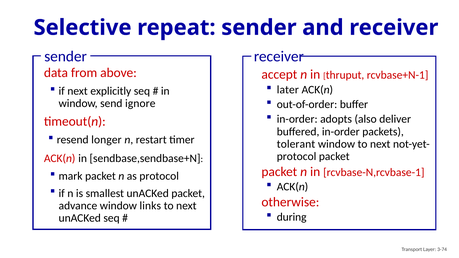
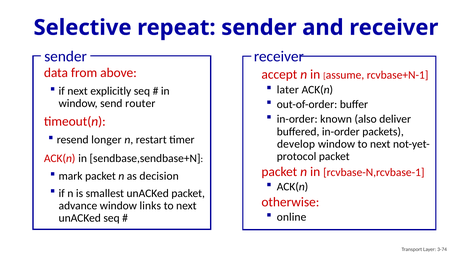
thruput: thruput -> assume (345, 75)
ignore: ignore -> router (140, 103)
adopts: adopts -> known (336, 119)
tolerant: tolerant -> develop (296, 144)
as protocol: protocol -> decision (159, 176)
during: during -> online (292, 217)
